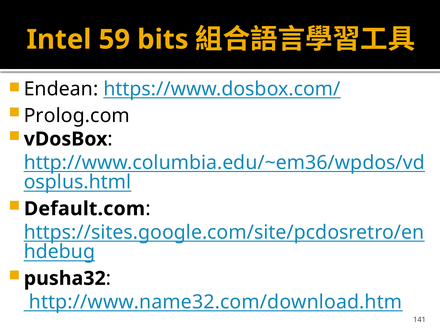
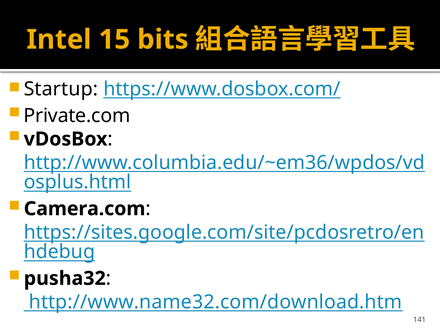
59: 59 -> 15 (114, 40)
Endean: Endean -> Startup (61, 89)
Prolog.com: Prolog.com -> Private.com (77, 116)
Default.com: Default.com -> Camera.com (85, 209)
